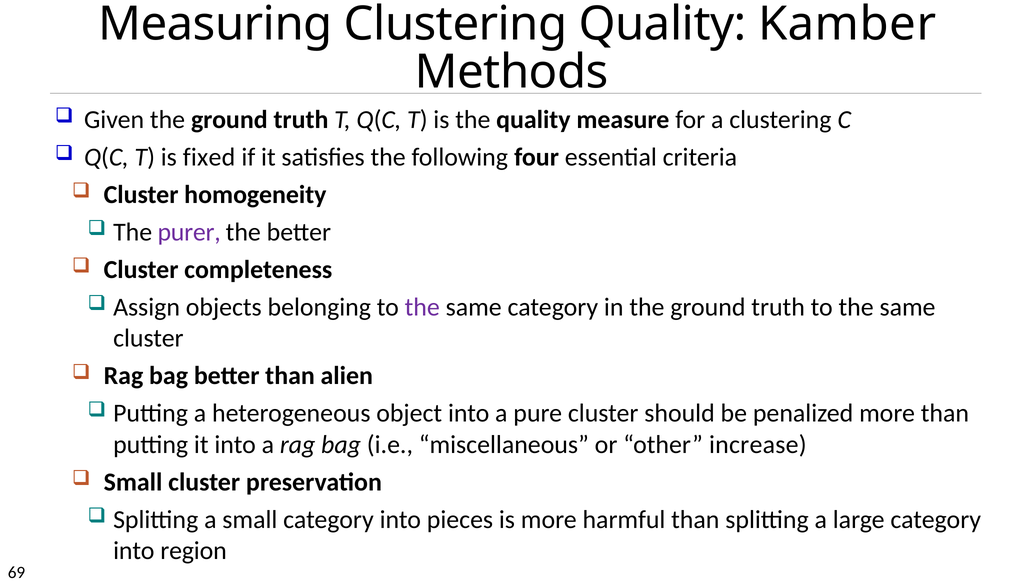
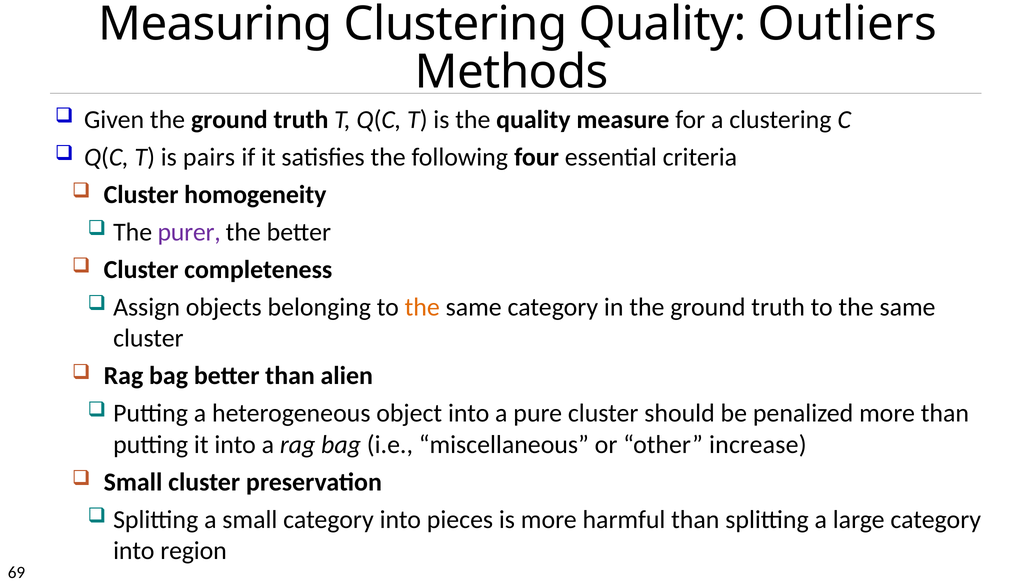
Kamber: Kamber -> Outliers (847, 24)
fixed: fixed -> pairs (209, 157)
the colour: purple -> orange (422, 307)
